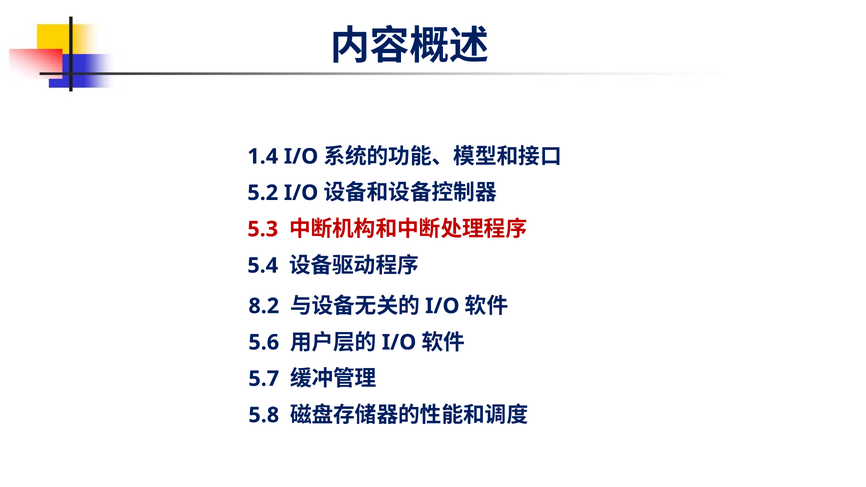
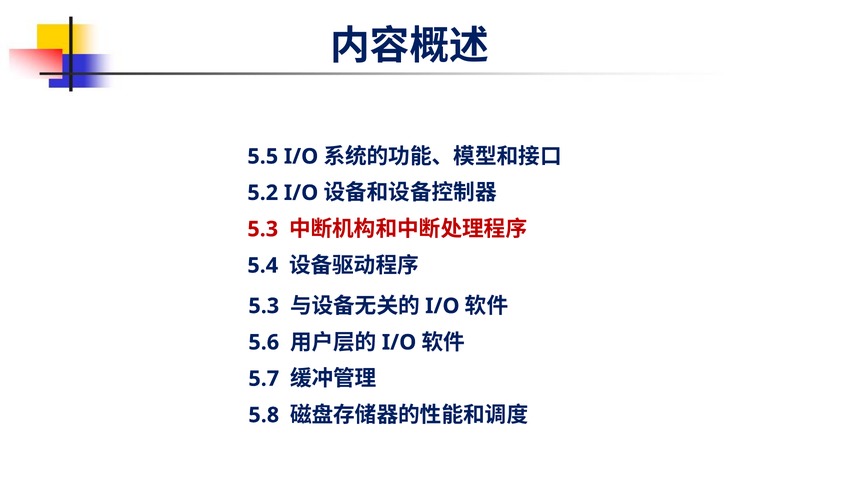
1.4: 1.4 -> 5.5 (263, 157)
8.2: 8.2 -> 5.3 (264, 306)
